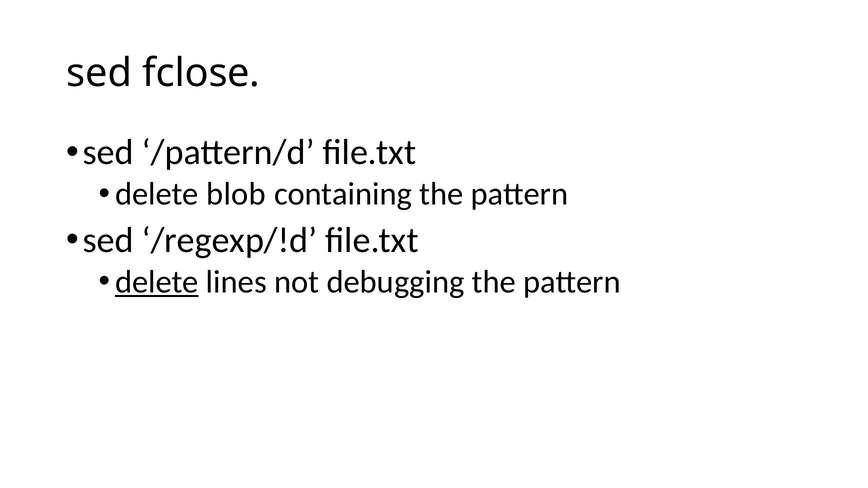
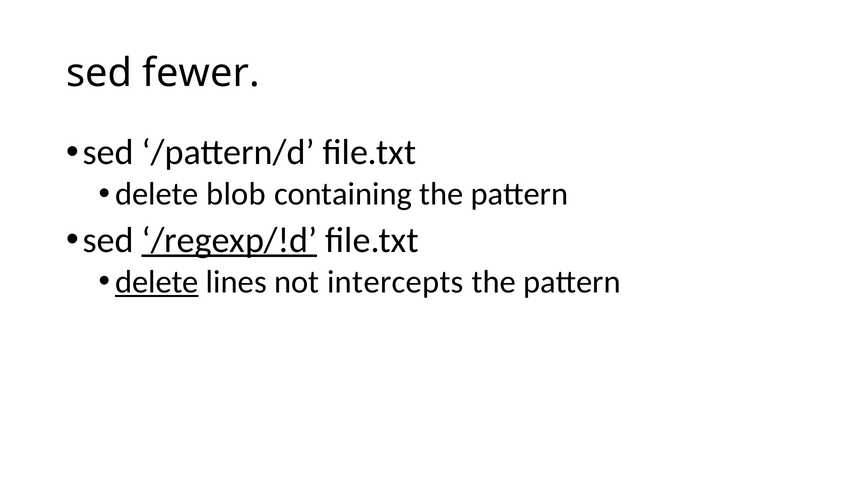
fclose: fclose -> fewer (201, 73)
/regexp/!d underline: none -> present (229, 240)
debugging: debugging -> intercepts (395, 282)
